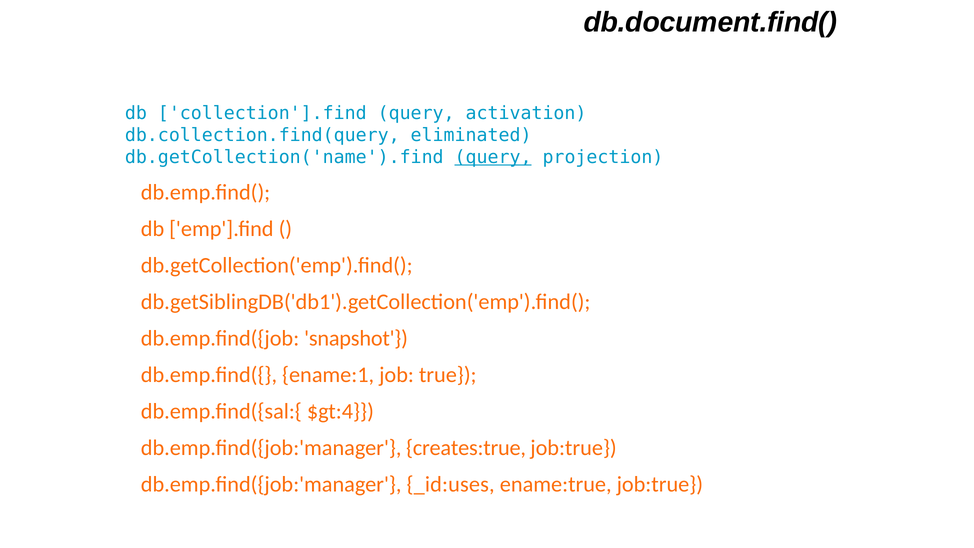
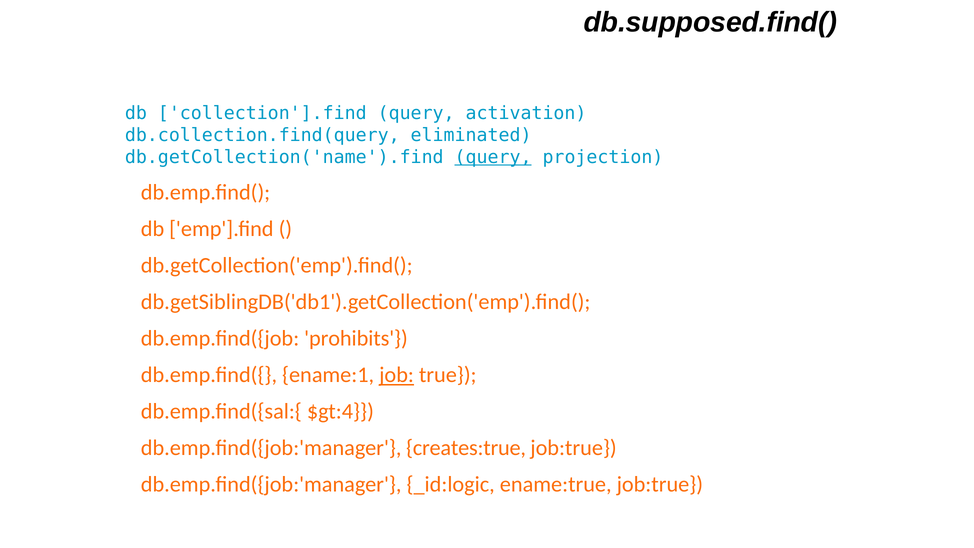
db.document.find(: db.document.find( -> db.supposed.find( (710, 23)
snapshot: snapshot -> prohibits (356, 339)
job underline: none -> present (397, 375)
_id:uses: _id:uses -> _id:logic (451, 485)
